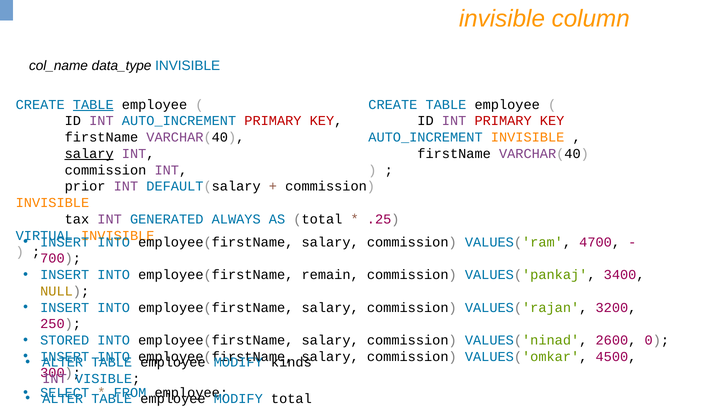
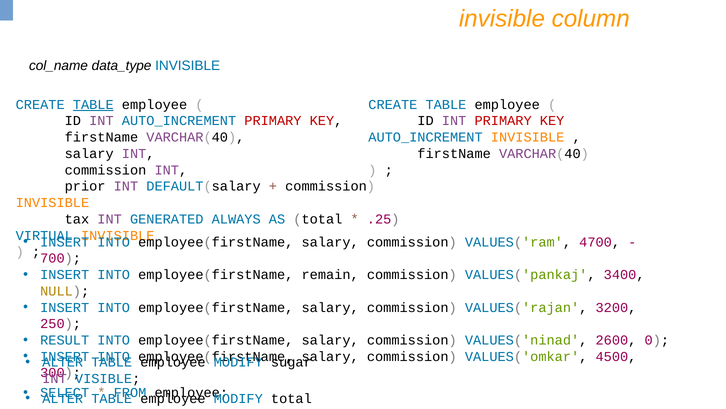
salary underline: present -> none (89, 153)
STORED: STORED -> RESULT (65, 340)
kinds: kinds -> sugar (291, 362)
